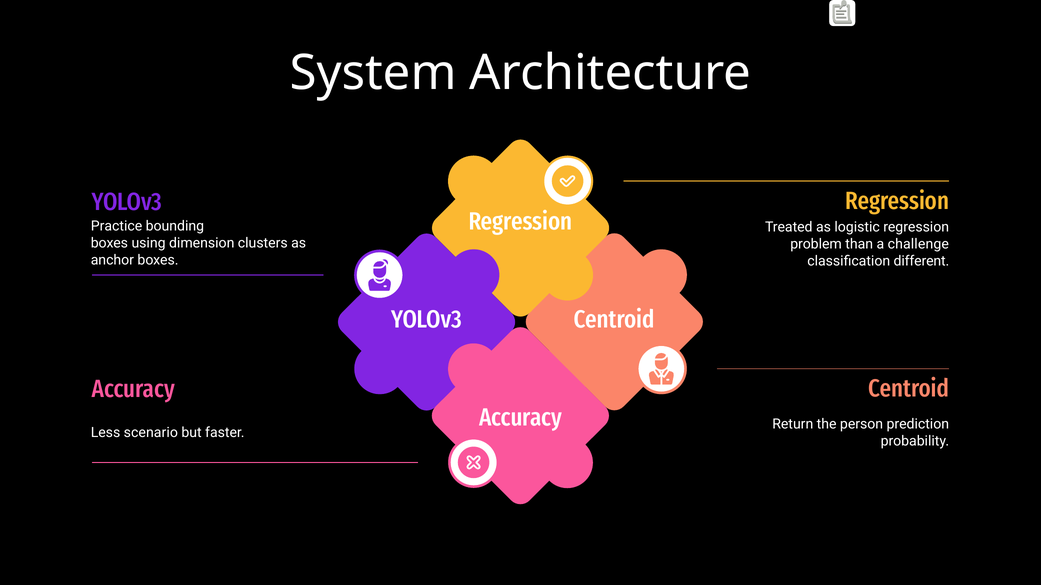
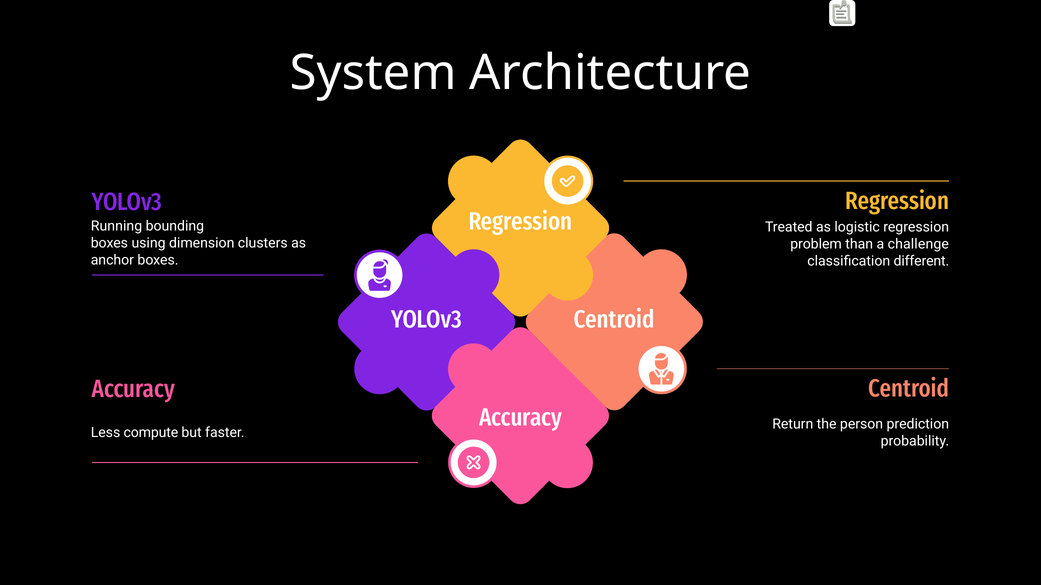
Practice: Practice -> Running (117, 226)
scenario: scenario -> compute (151, 433)
